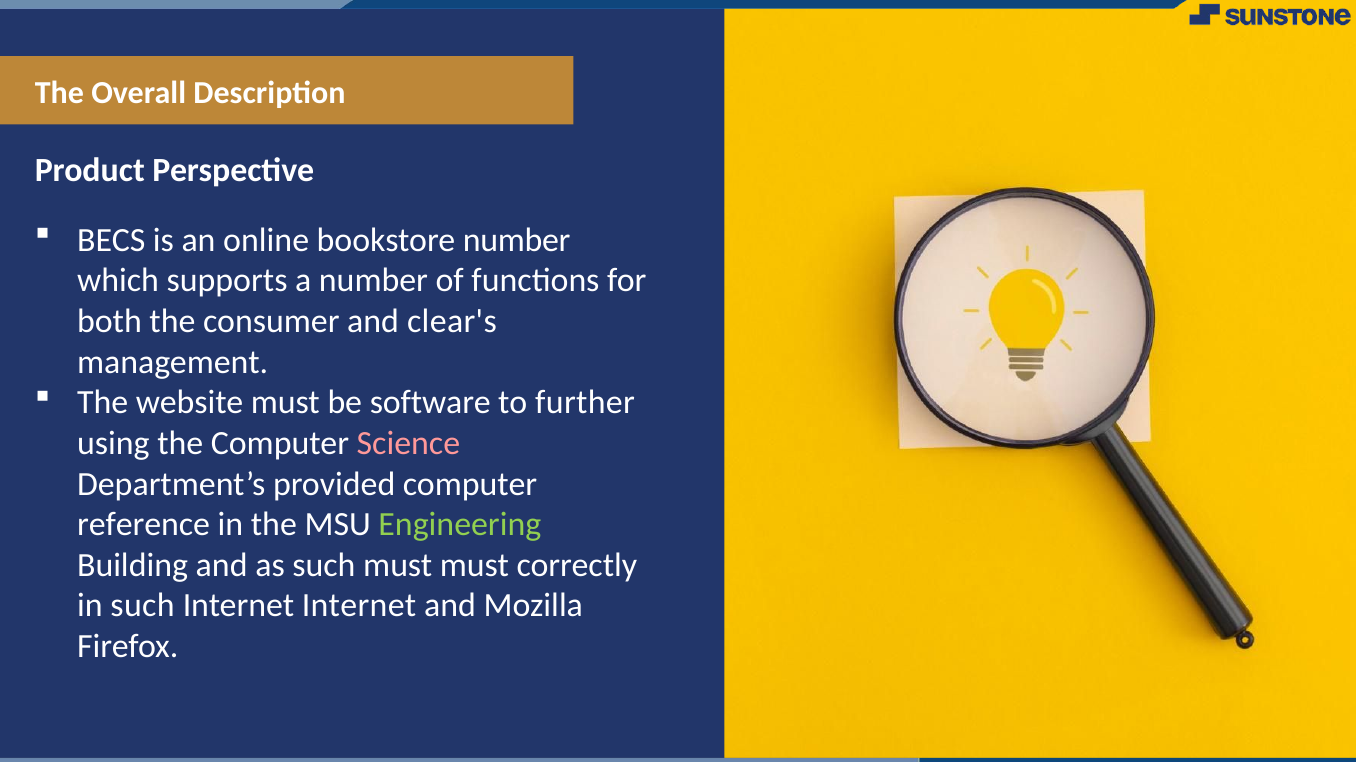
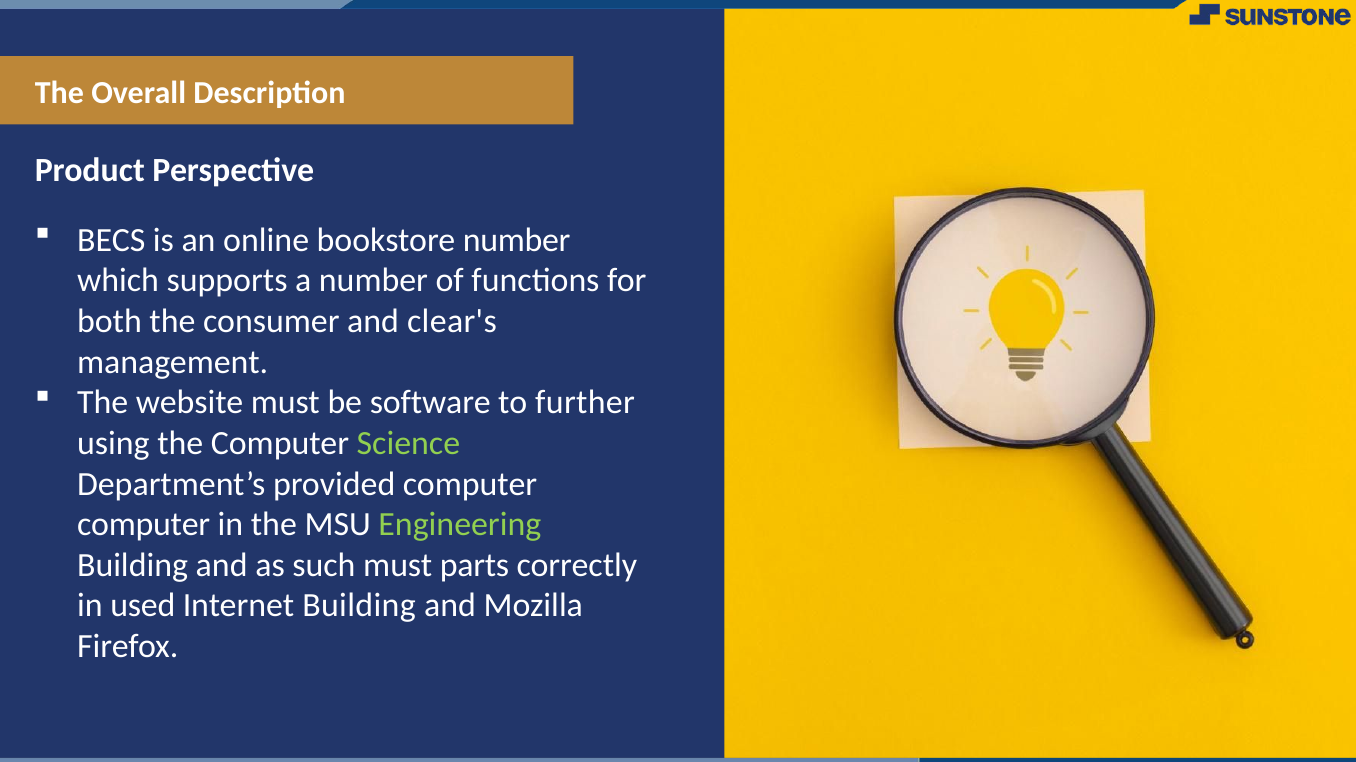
Science colour: pink -> light green (408, 444)
reference: reference -> computer (144, 525)
must must: must -> parts (475, 566)
in such: such -> used (143, 606)
Internet Internet: Internet -> Building (359, 606)
